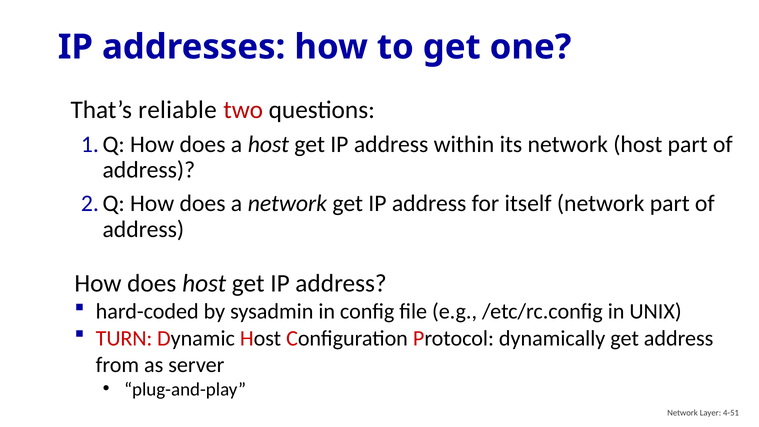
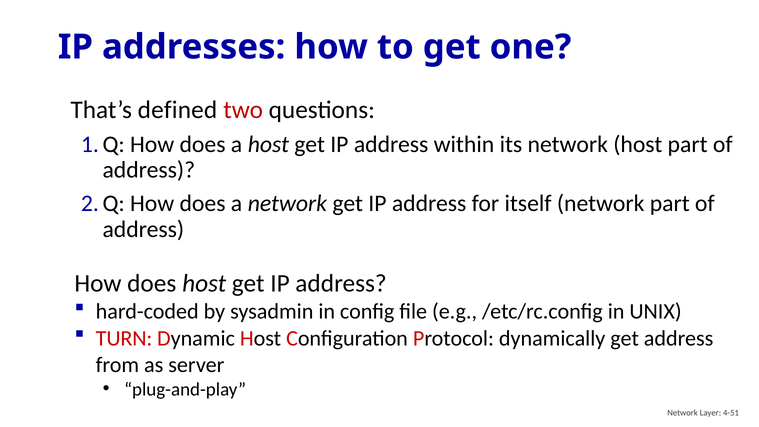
reliable: reliable -> defined (177, 110)
